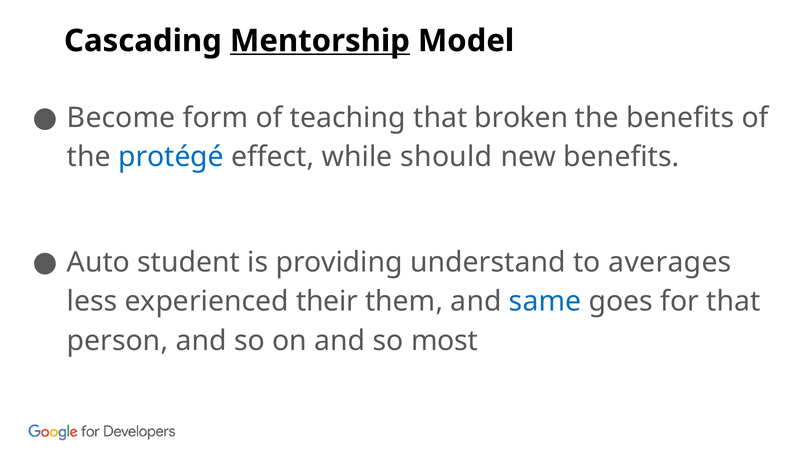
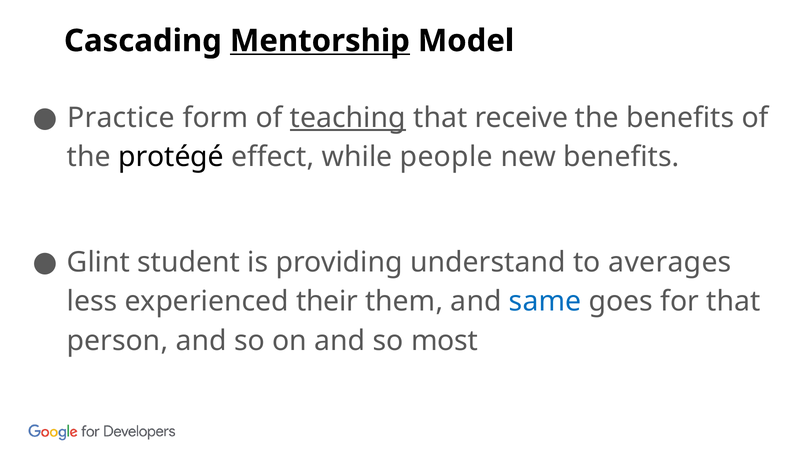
Become: Become -> Practice (121, 118)
teaching underline: none -> present (348, 118)
broken: broken -> receive (521, 118)
protégé colour: blue -> black (171, 157)
should: should -> people (446, 157)
Auto: Auto -> Glint (98, 262)
